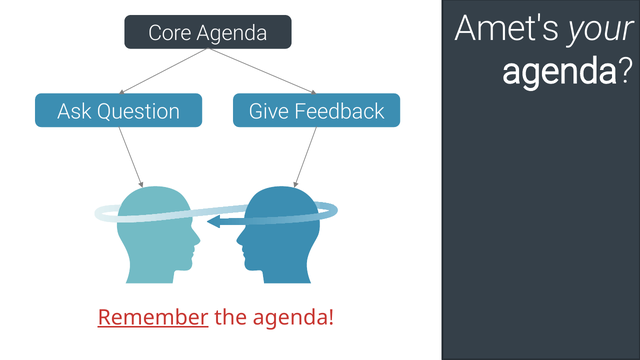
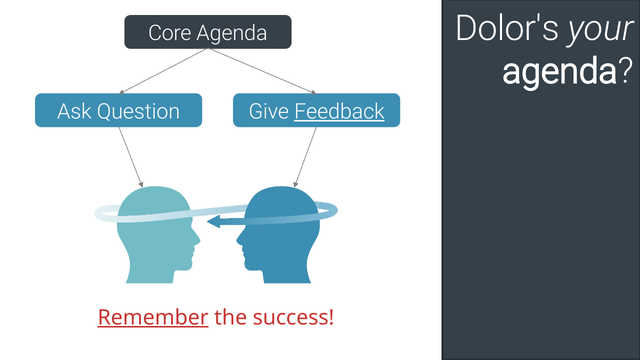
Amet's: Amet's -> Dolor's (507, 29)
Feedback underline: none -> present (339, 112)
the agenda: agenda -> success (293, 318)
